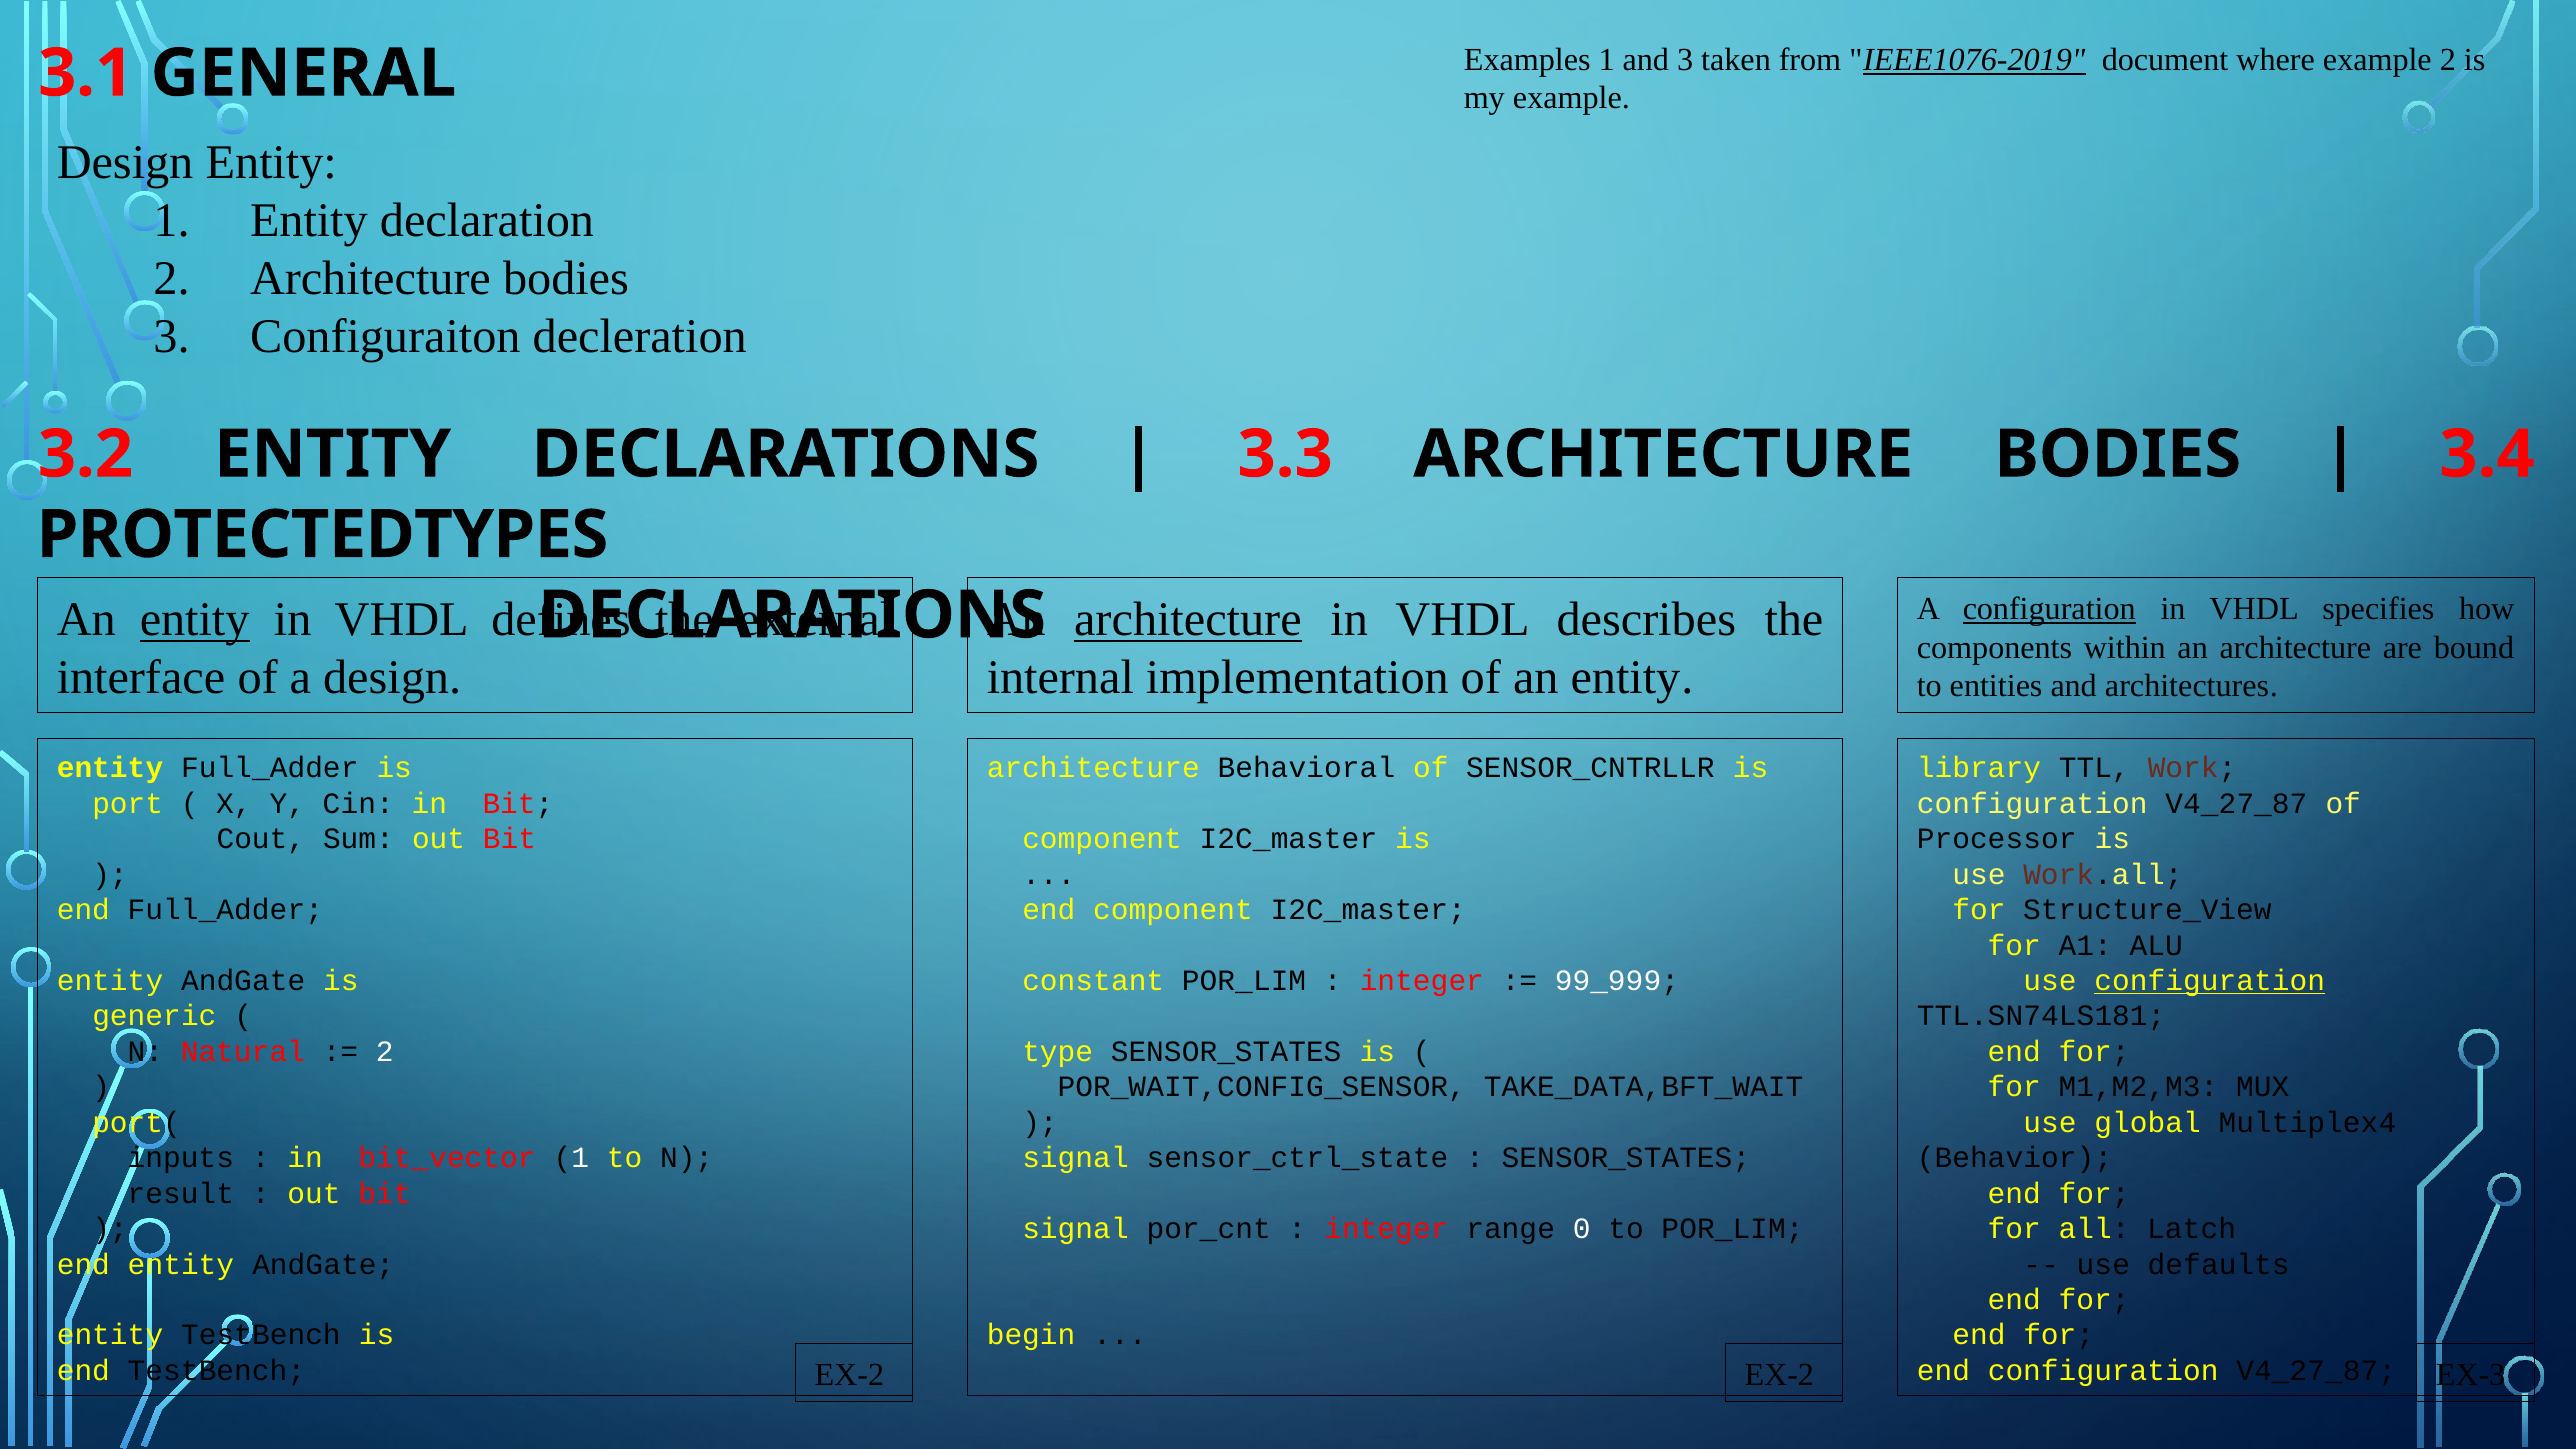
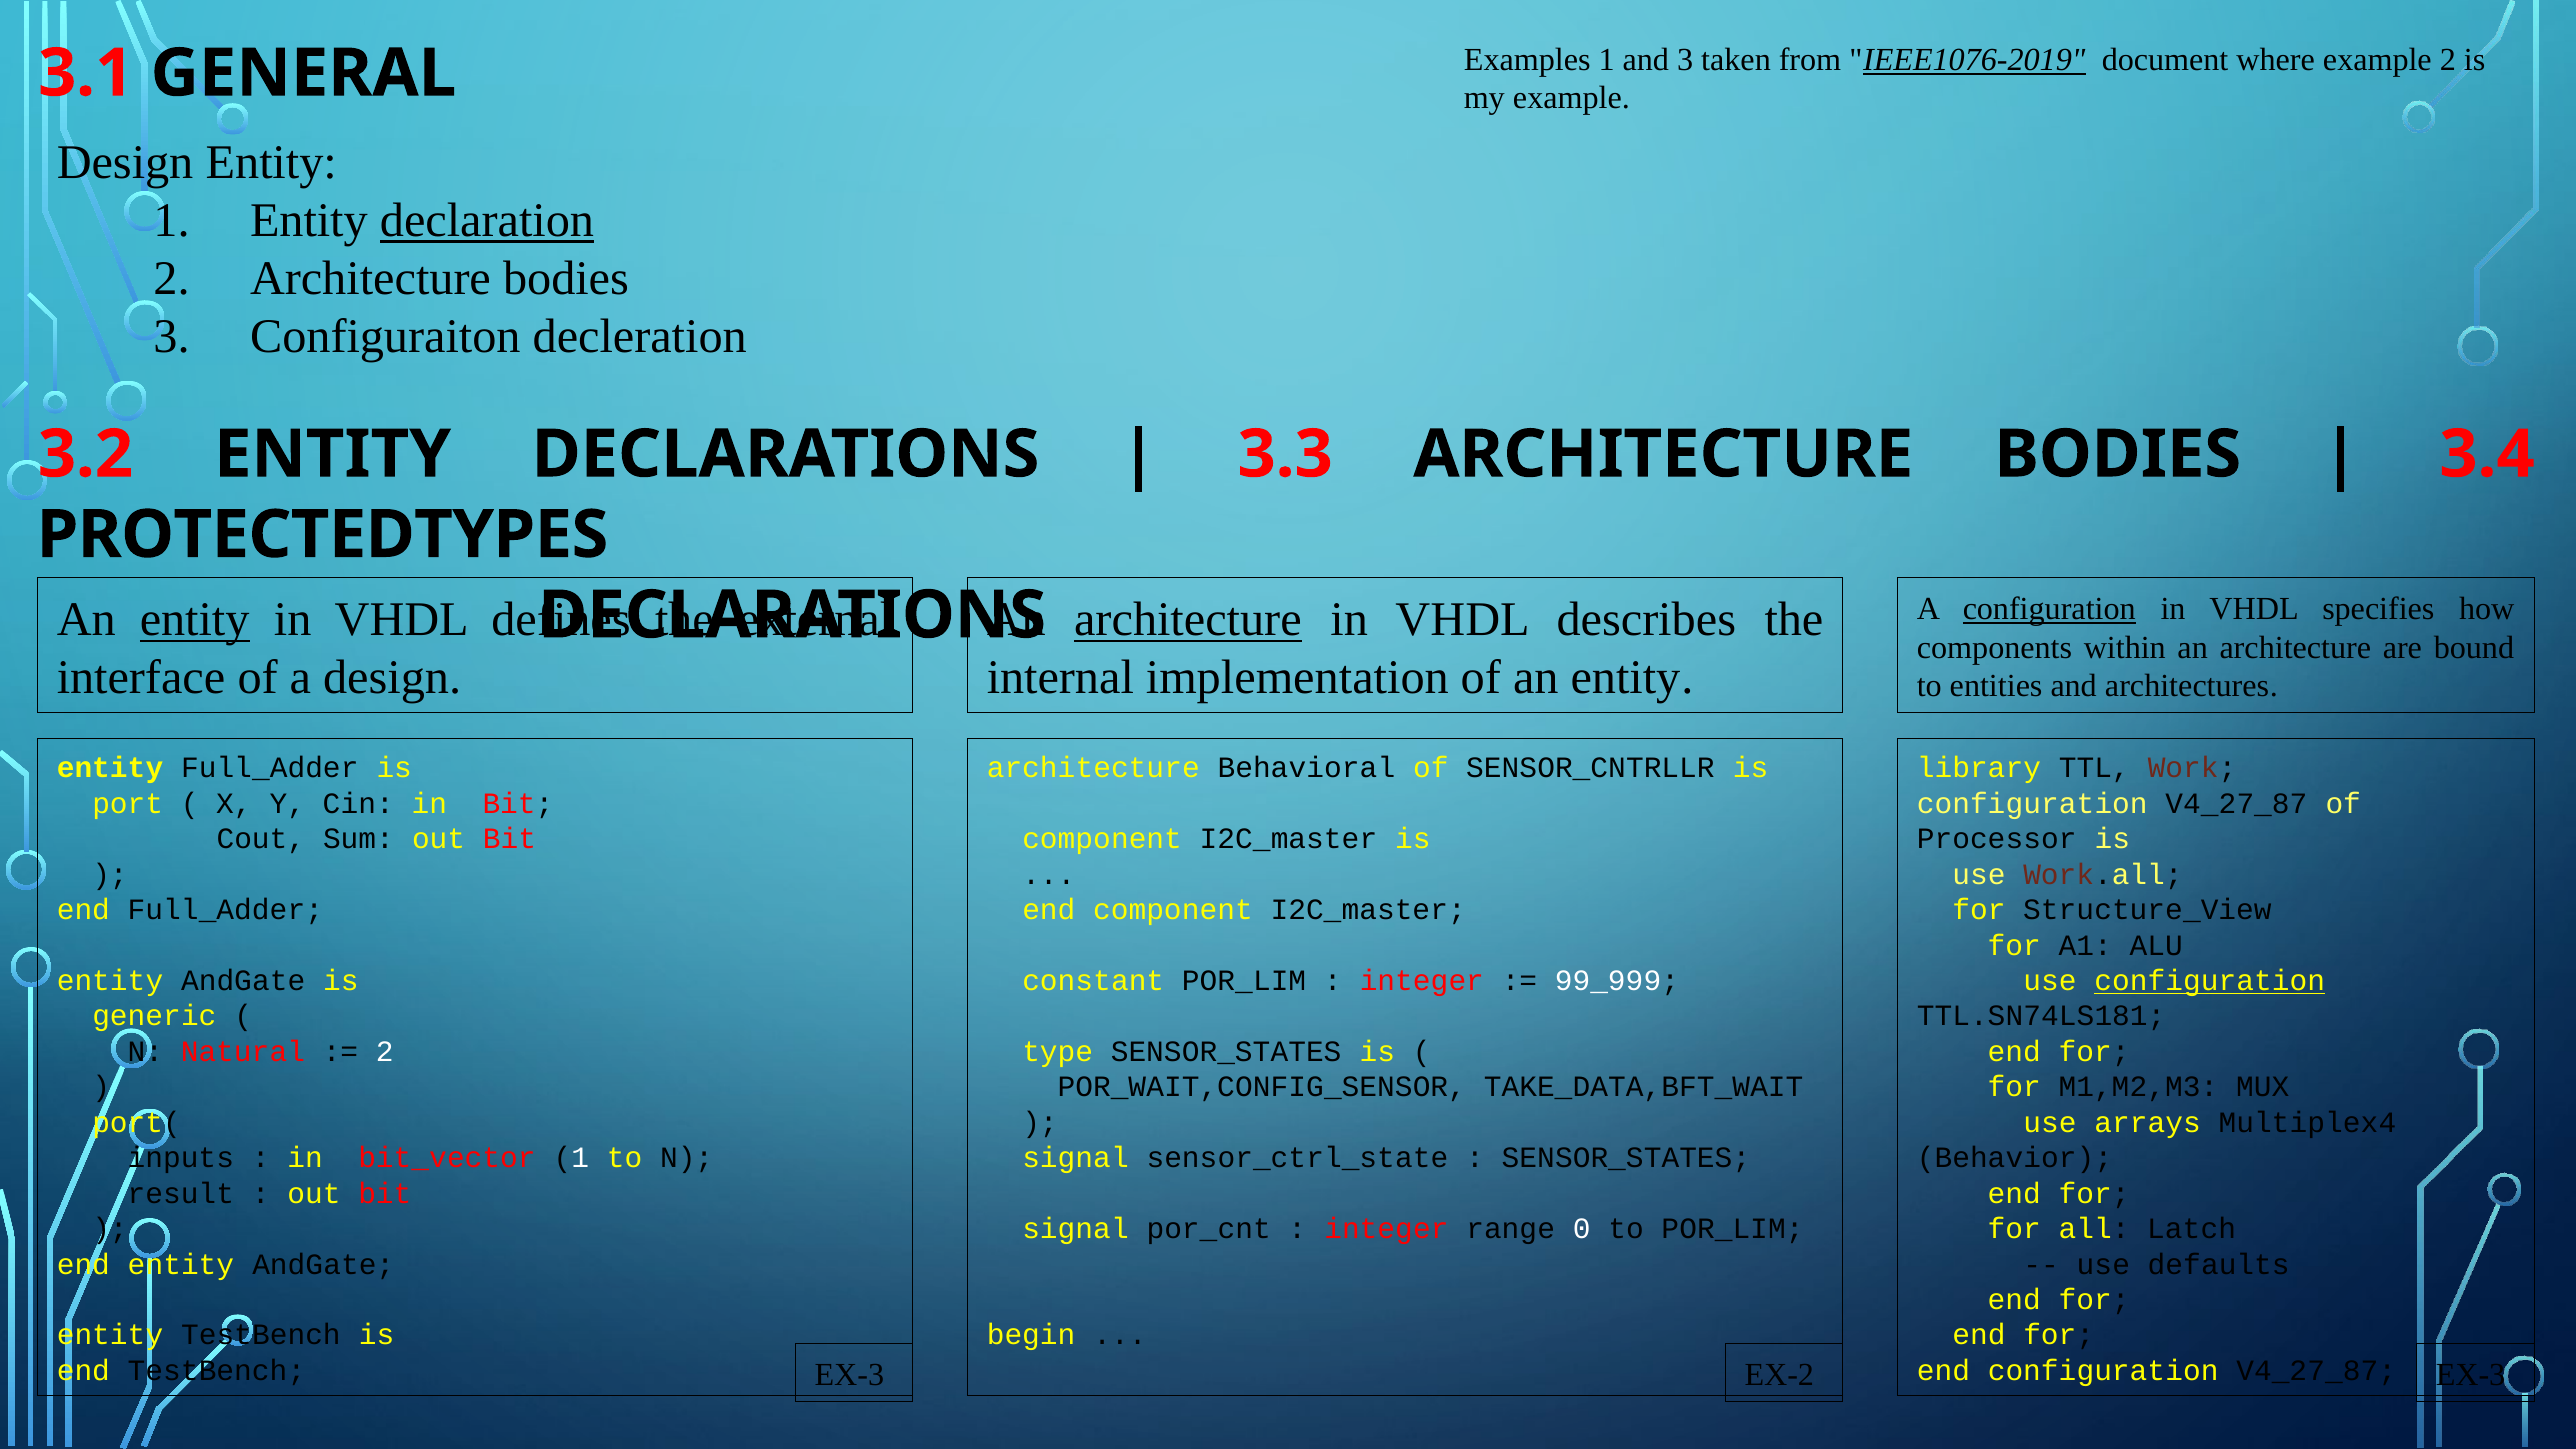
declaration underline: none -> present (487, 221)
global: global -> arrays (2148, 1123)
EX-2: EX-2 -> EX-3 (849, 1375)
